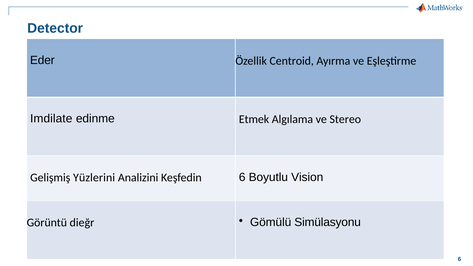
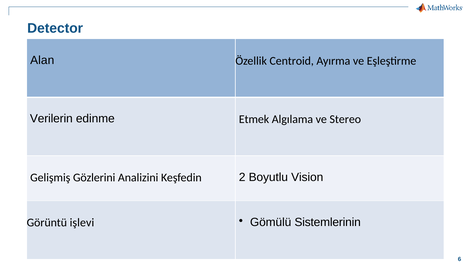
Eder: Eder -> Alan (42, 60)
Imdilate: Imdilate -> Verilerin (51, 119)
Yüzlerini: Yüzlerini -> Gözlerini (94, 178)
Keşfedin 6: 6 -> 2 (242, 177)
dieğr: dieğr -> işlevi (82, 223)
Simülasyonu: Simülasyonu -> Sistemlerinin (328, 222)
